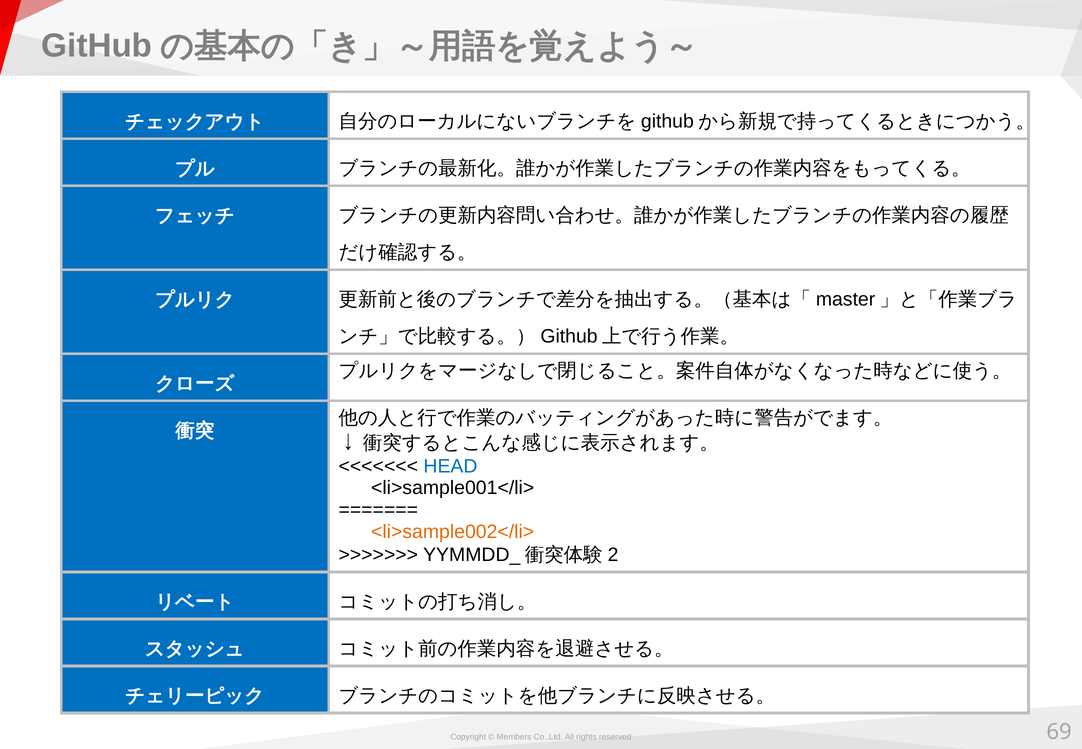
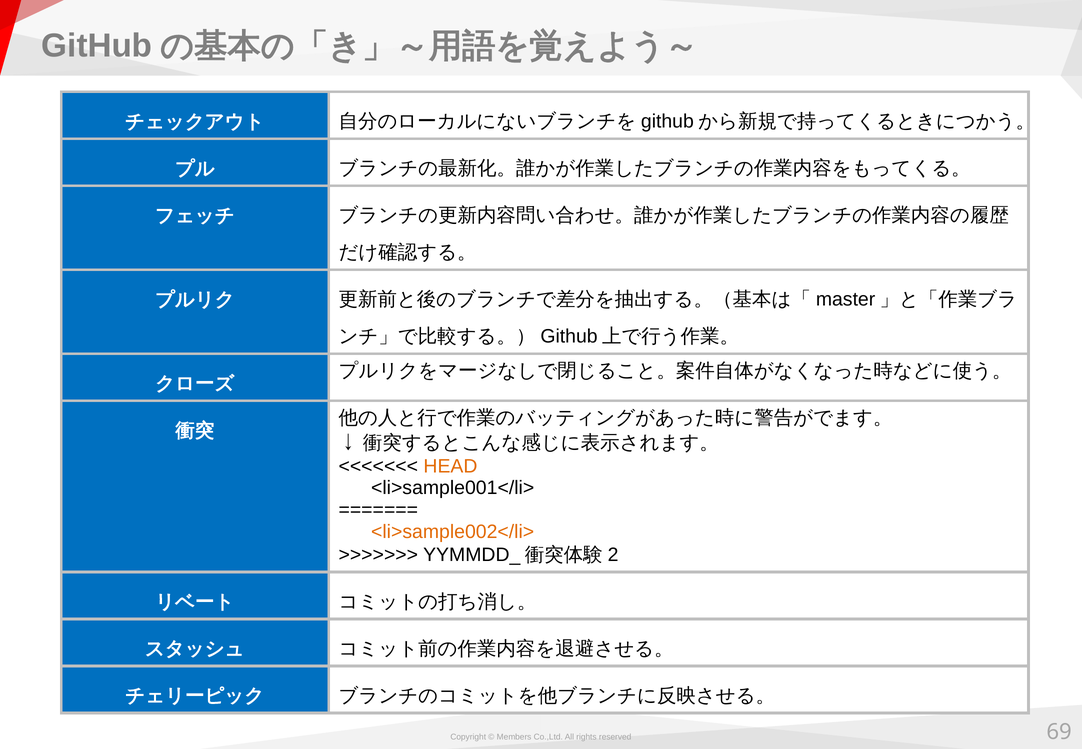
HEAD colour: blue -> orange (450, 466)
